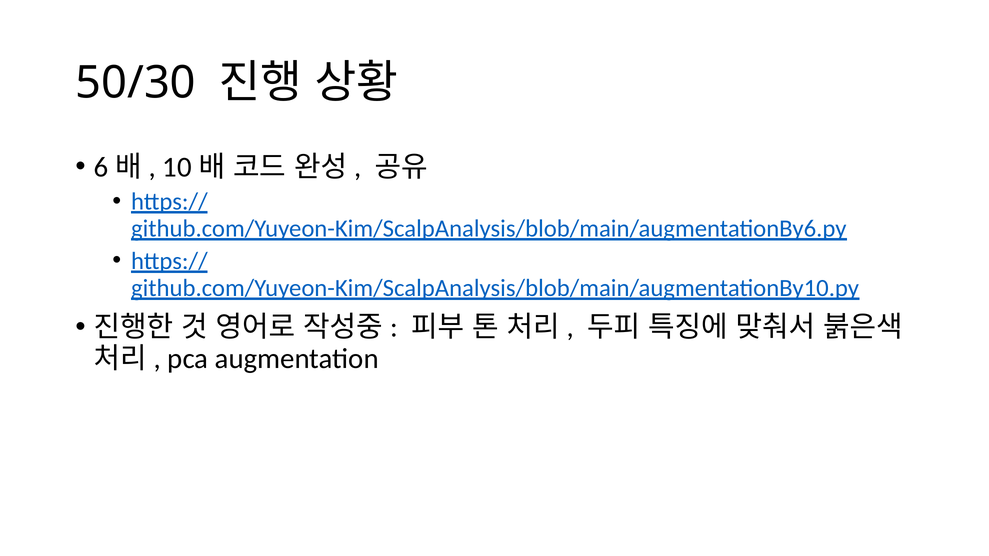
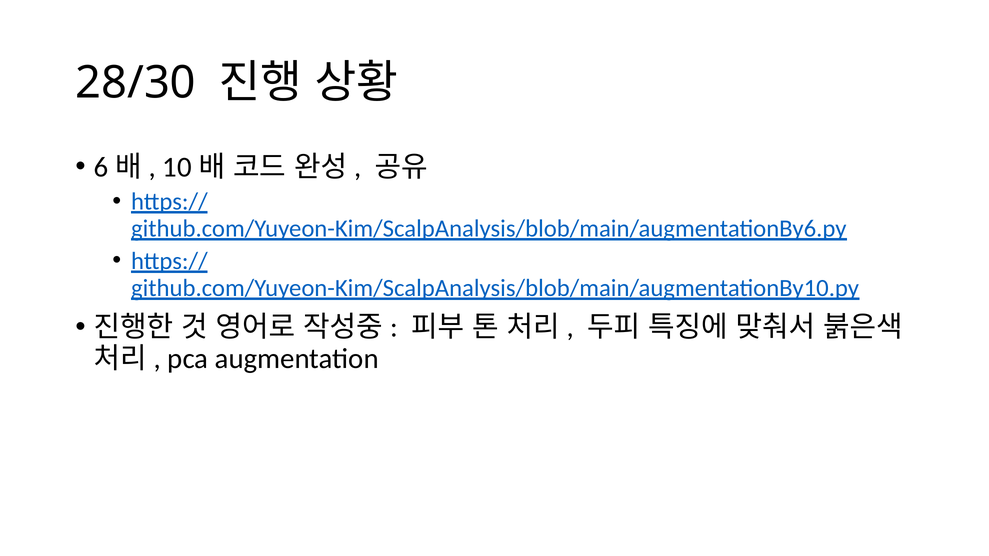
50/30: 50/30 -> 28/30 (136, 83)
